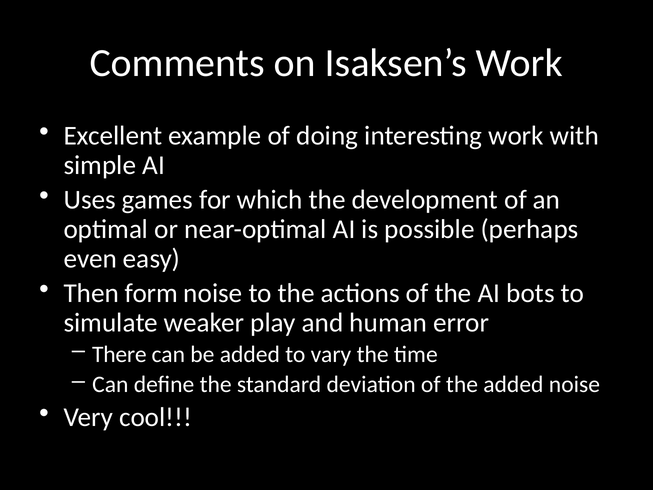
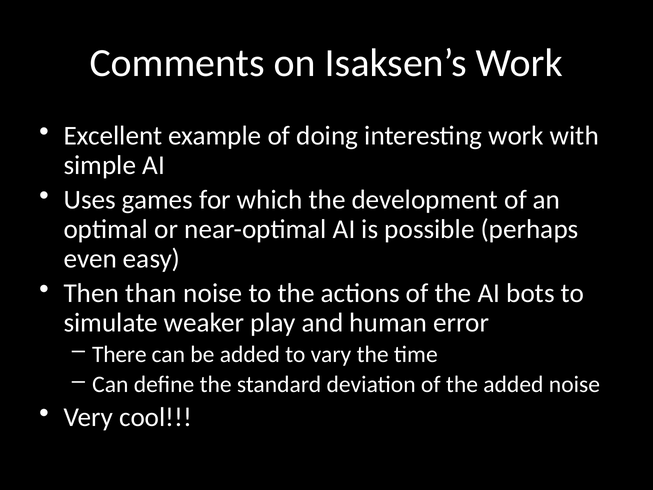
form: form -> than (151, 293)
